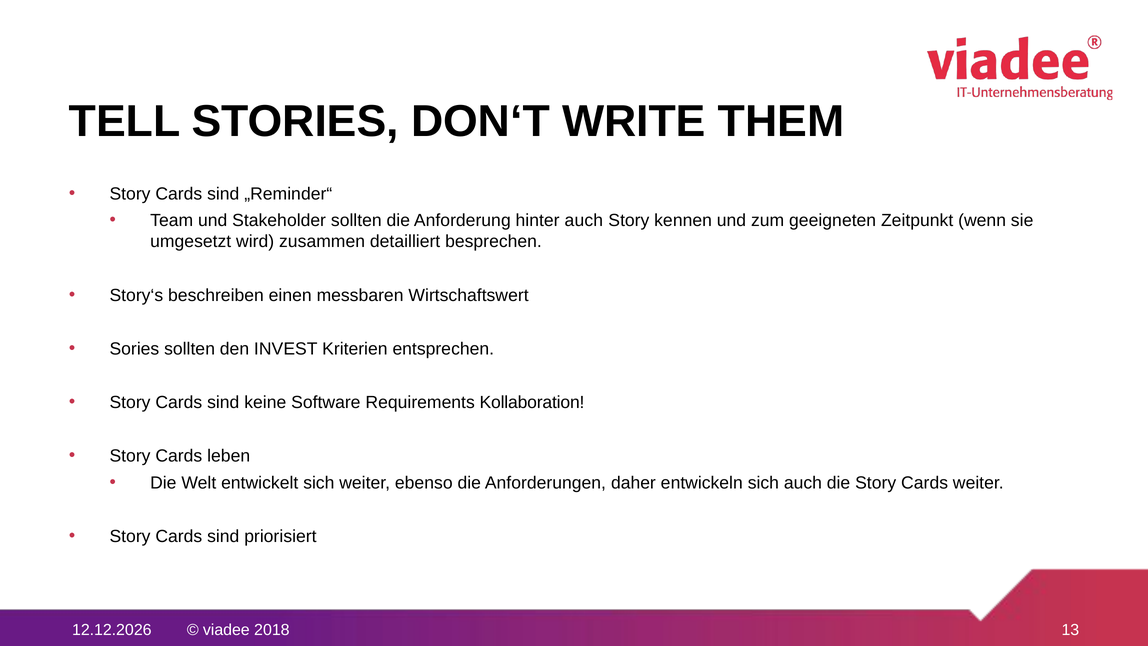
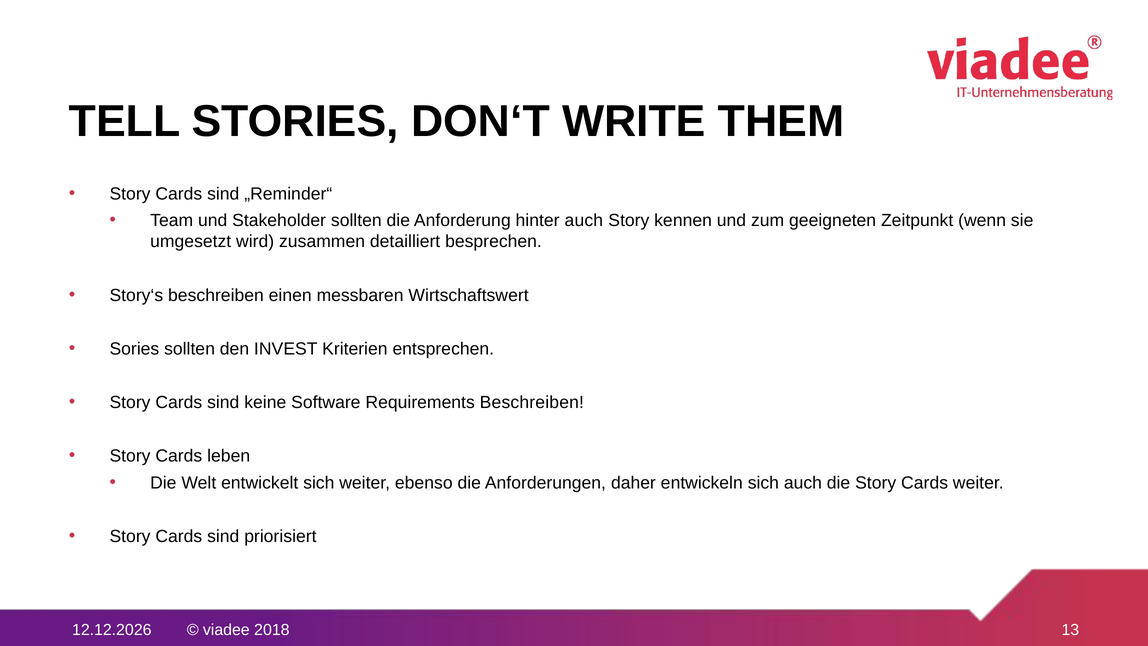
Requirements Kollaboration: Kollaboration -> Beschreiben (532, 402)
